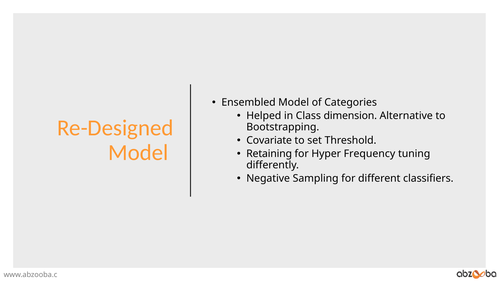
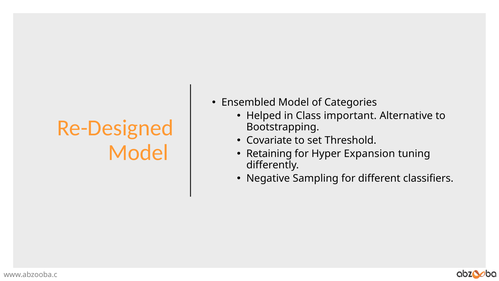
dimension: dimension -> important (350, 116)
Frequency: Frequency -> Expansion (369, 154)
